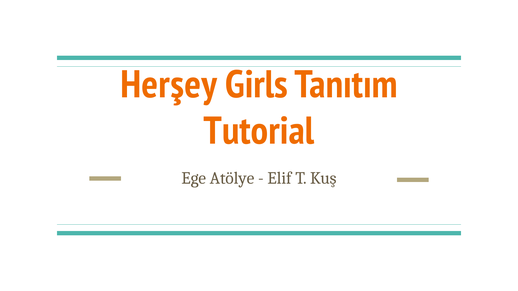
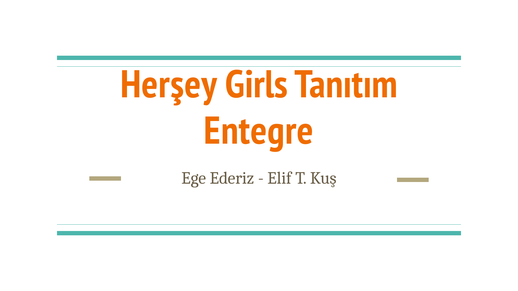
Tutorial: Tutorial -> Entegre (259, 131)
Atölye: Atölye -> Ederiz (232, 178)
